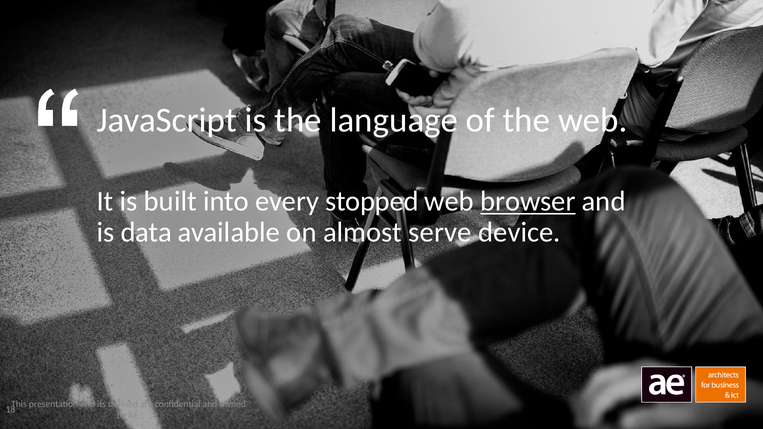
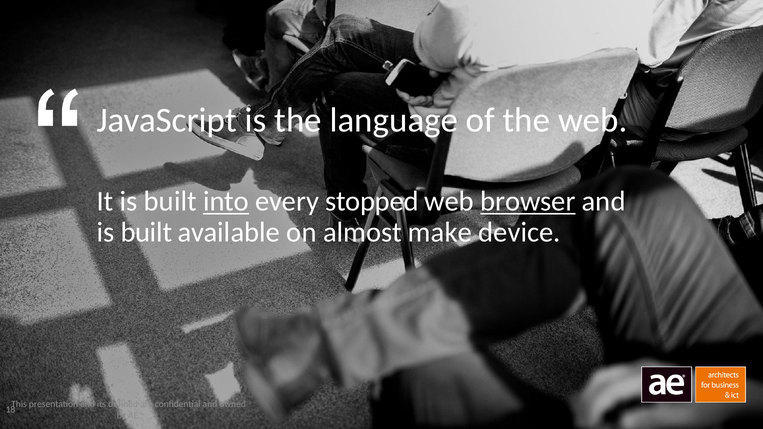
into underline: none -> present (226, 202)
data: data -> built (146, 232)
serve: serve -> make (440, 232)
